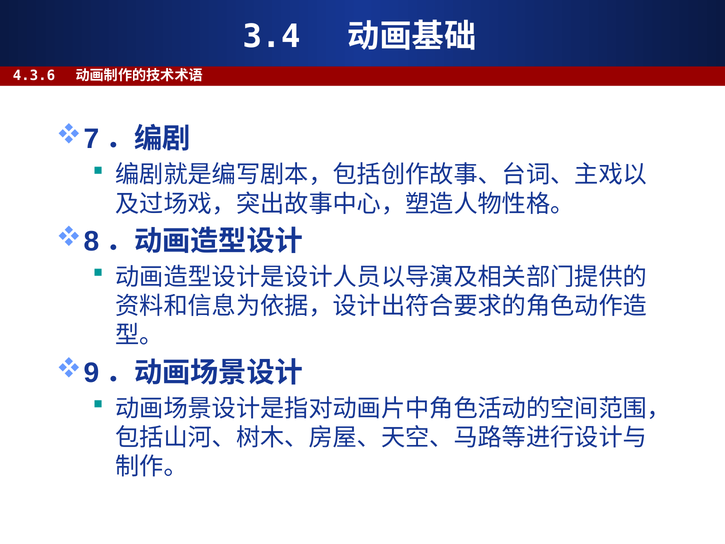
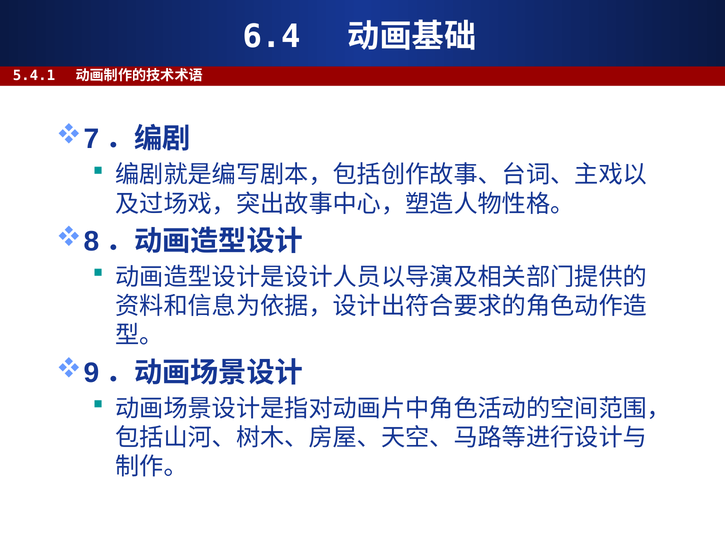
3.4: 3.4 -> 6.4 (272, 37)
4.3.6: 4.3.6 -> 5.4.1 (34, 75)
